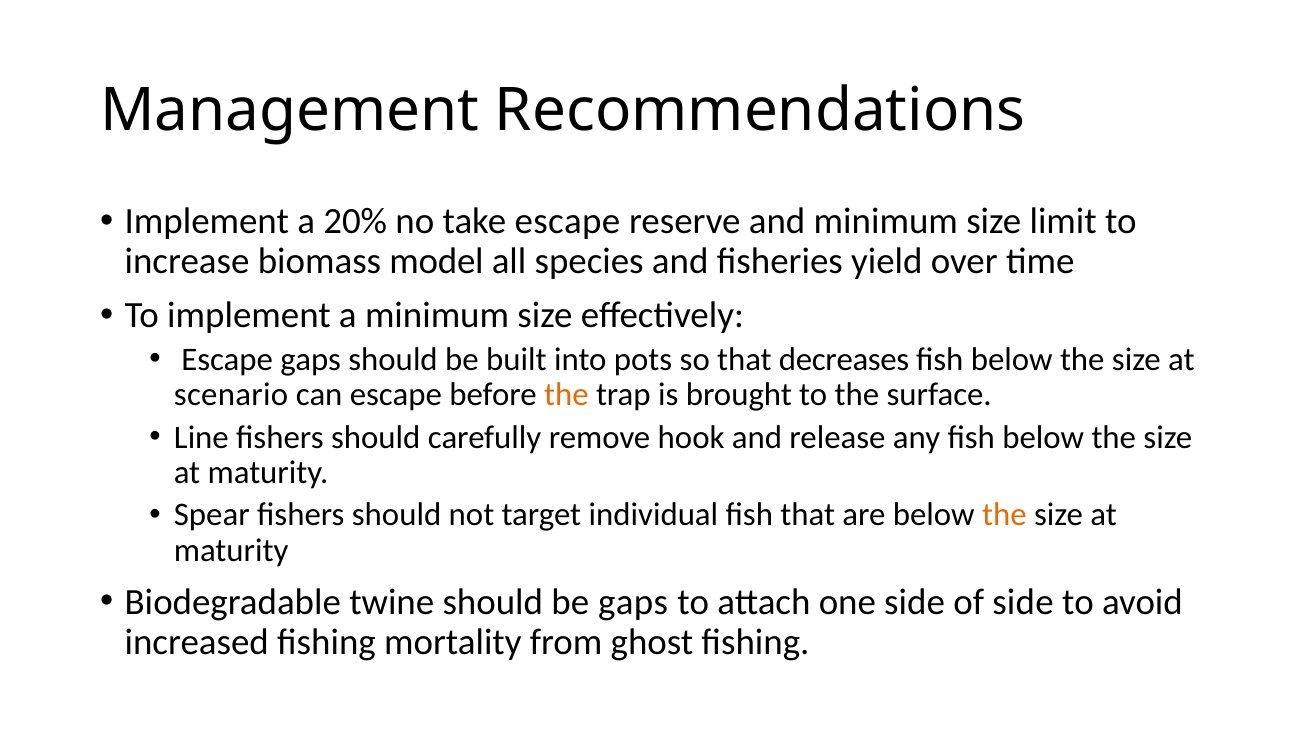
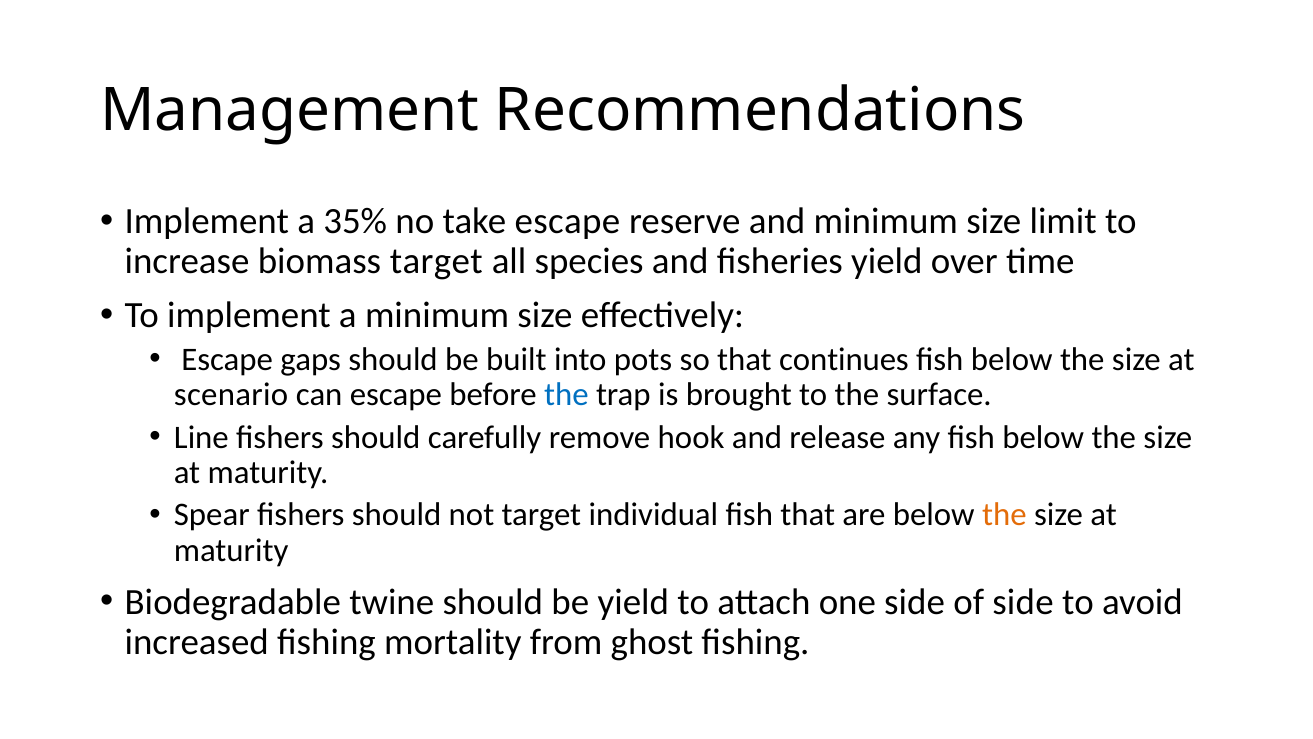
20%: 20% -> 35% (355, 221)
biomass model: model -> target (436, 261)
decreases: decreases -> continues (844, 359)
the colour: orange -> blue (566, 395)
be gaps: gaps -> yield (633, 602)
